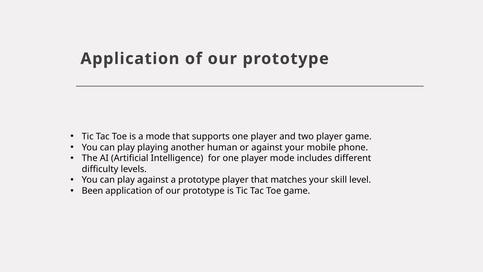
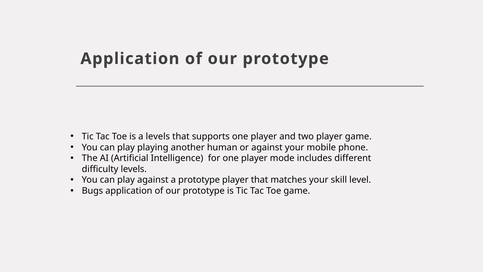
a mode: mode -> levels (158, 136)
Been: Been -> Bugs (92, 191)
